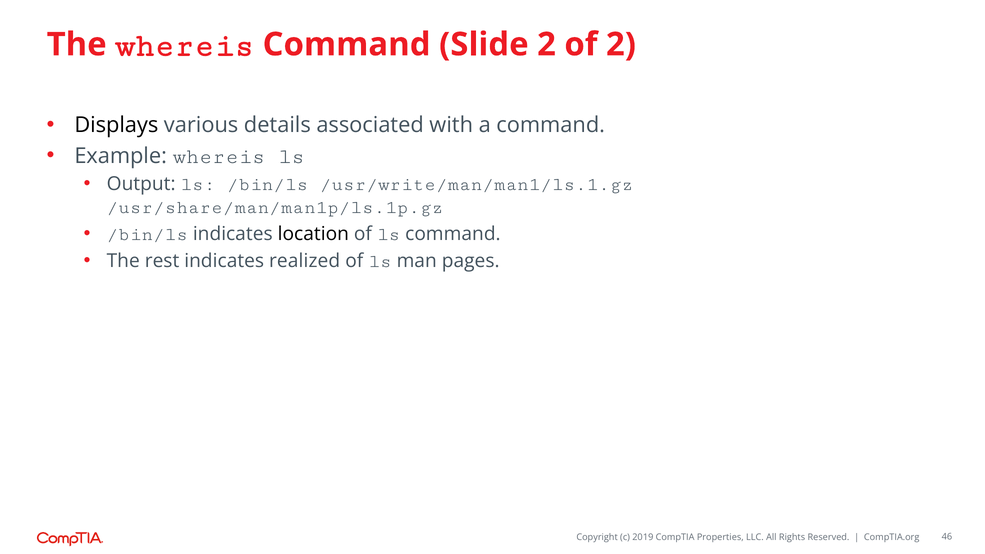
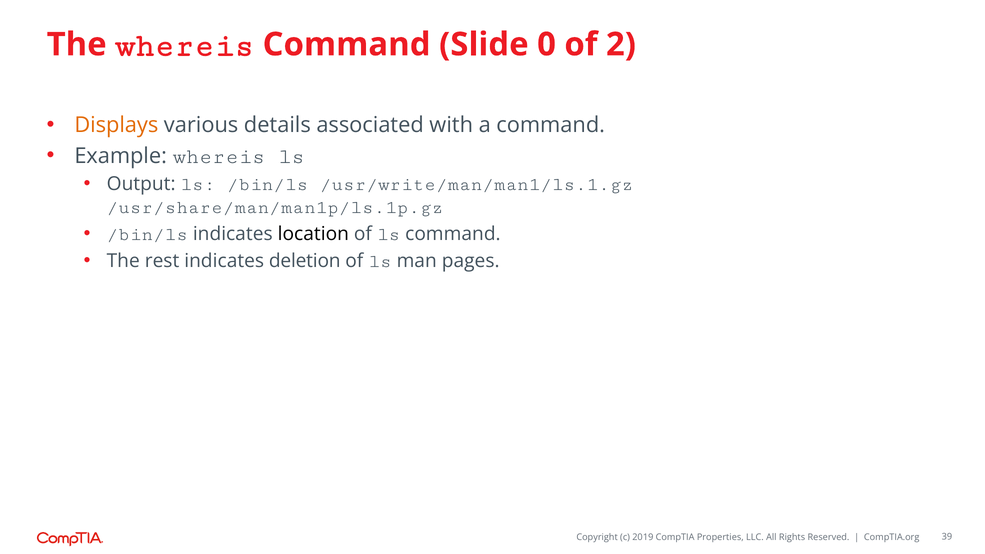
Slide 2: 2 -> 0 (547, 44)
Displays colour: black -> orange (116, 125)
realized: realized -> deletion (305, 261)
46: 46 -> 39 (947, 537)
